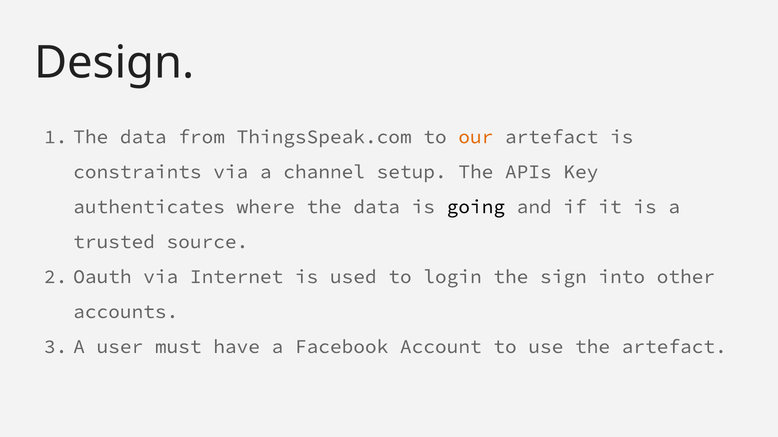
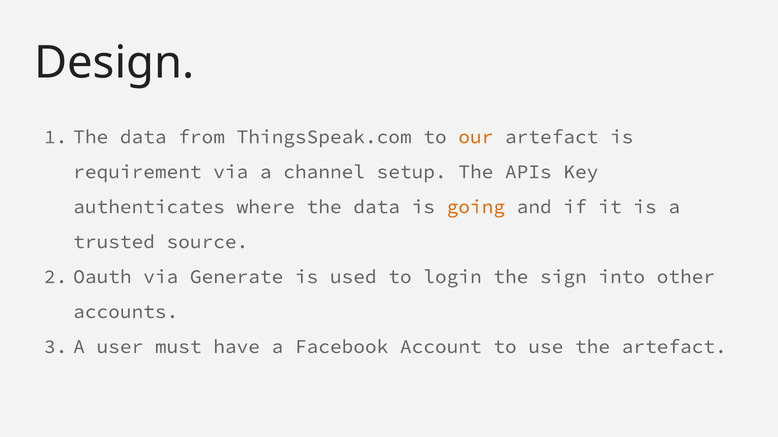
constraints: constraints -> requirement (137, 172)
going colour: black -> orange (476, 207)
Internet: Internet -> Generate (237, 277)
